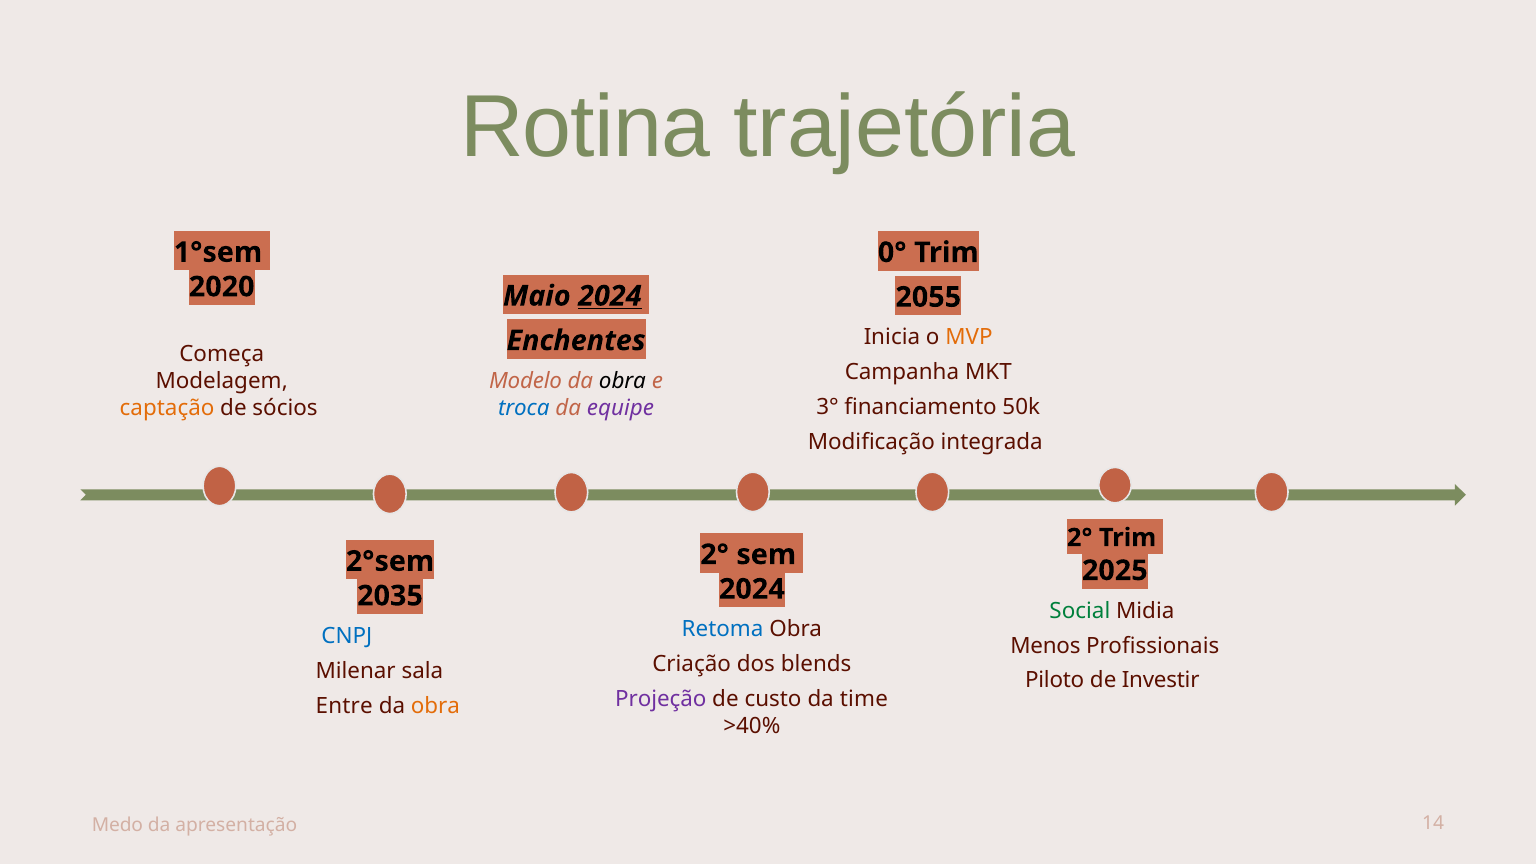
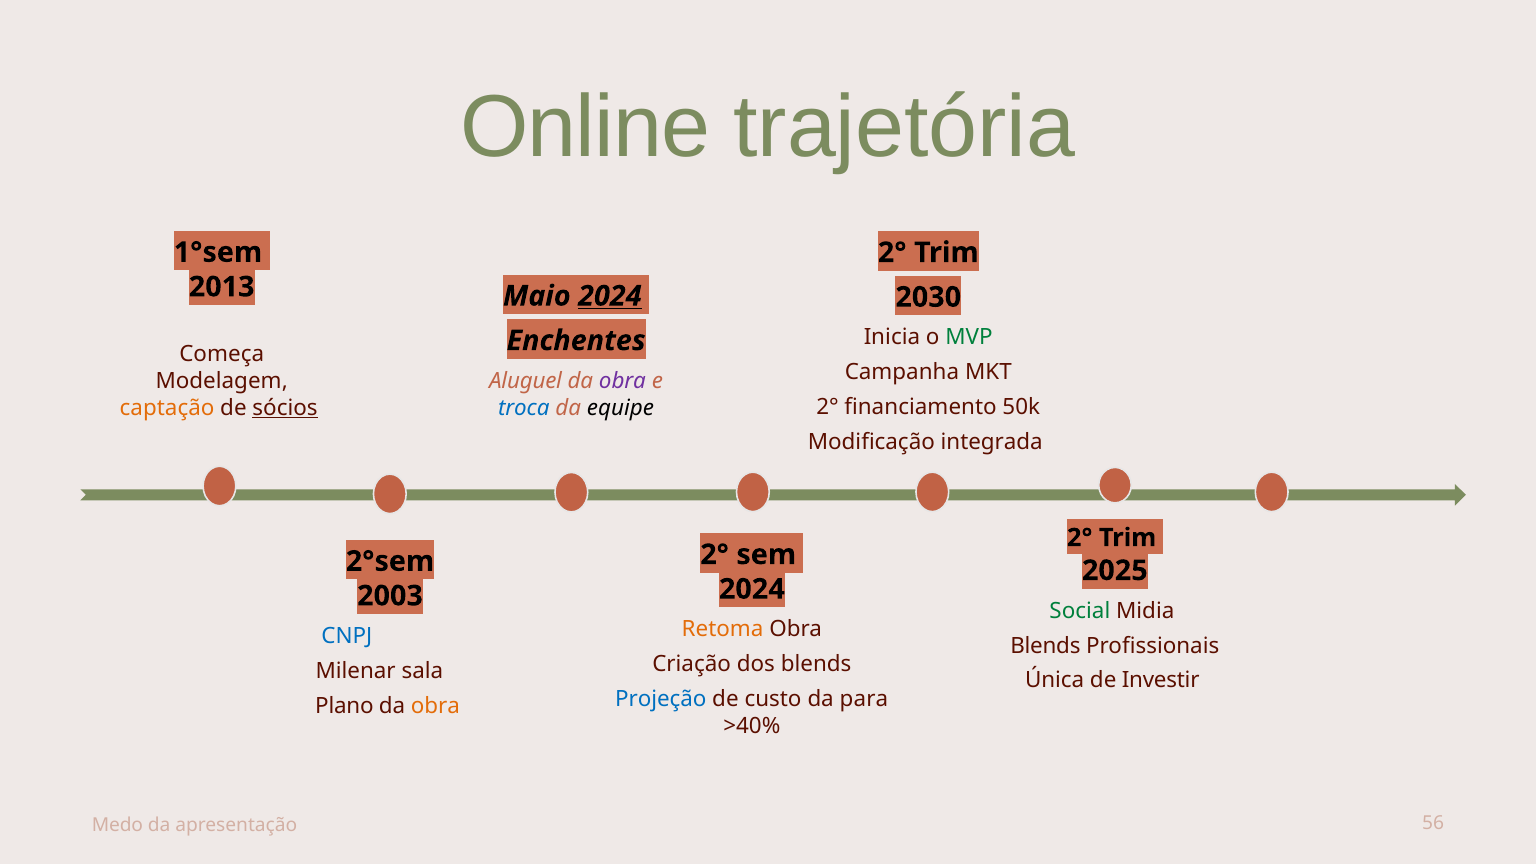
Rotina: Rotina -> Online (585, 128)
0°: 0° -> 2° (892, 253)
2020: 2020 -> 2013 (222, 287)
2055: 2055 -> 2030 (928, 297)
MVP colour: orange -> green (969, 338)
Modelo: Modelo -> Aluguel (526, 381)
obra colour: black -> purple (622, 381)
3°: 3° -> 2° (827, 407)
sócios underline: none -> present (285, 408)
equipe colour: purple -> black (620, 408)
2035: 2035 -> 2003 (390, 596)
Retoma colour: blue -> orange (723, 630)
Menos: Menos -> Blends (1045, 646)
Piloto: Piloto -> Única (1055, 680)
Projeção colour: purple -> blue (661, 699)
time: time -> para (864, 699)
Entre: Entre -> Plano (344, 706)
14: 14 -> 56 (1433, 824)
